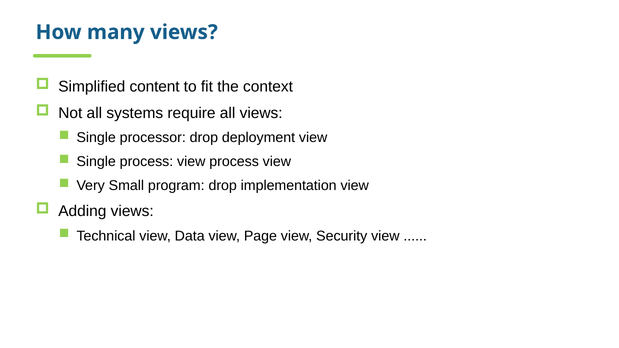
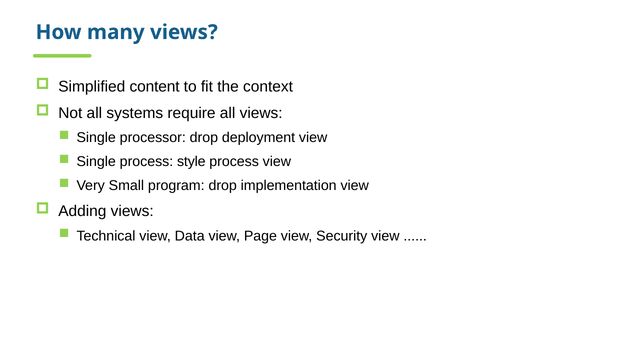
Single process view: view -> style (191, 162)
